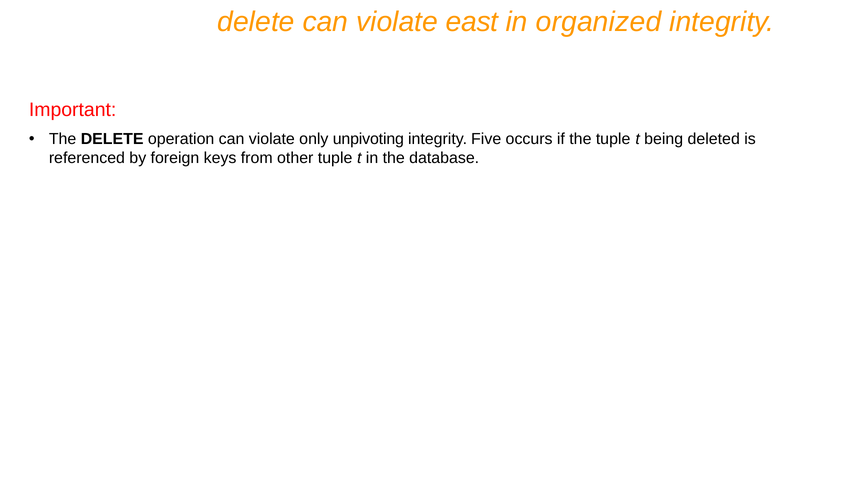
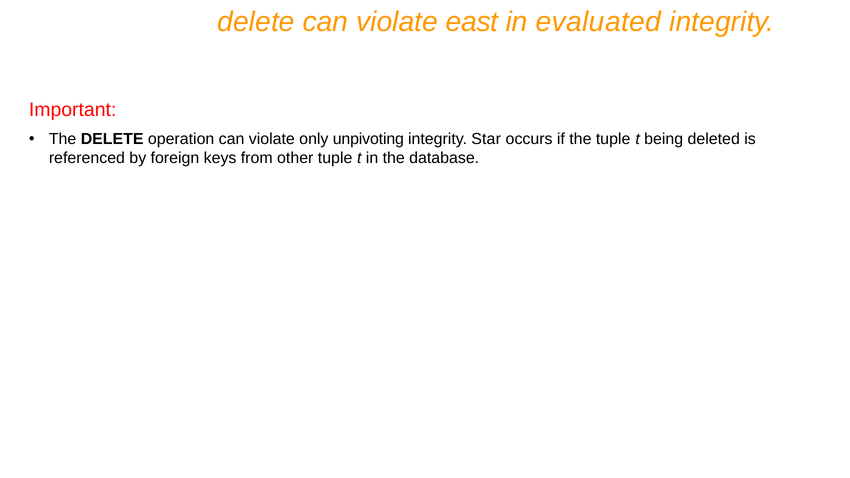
organized: organized -> evaluated (598, 22)
Five: Five -> Star (486, 139)
